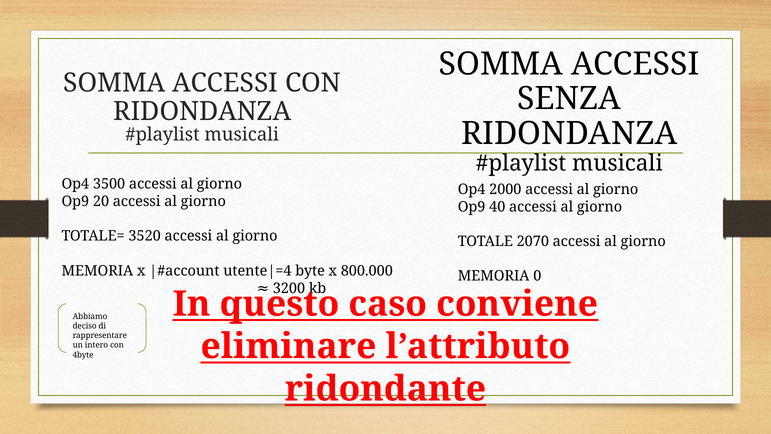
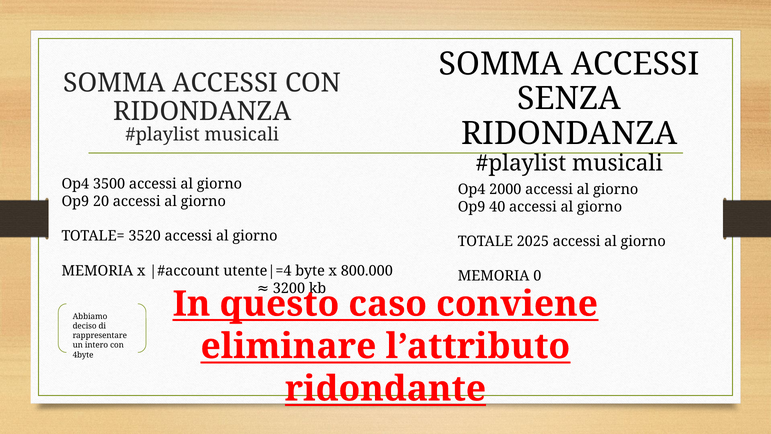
2070: 2070 -> 2025 (533, 241)
